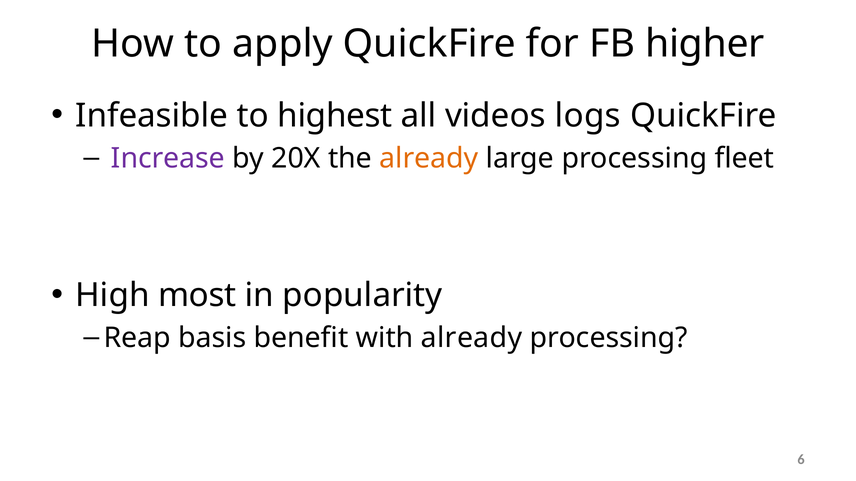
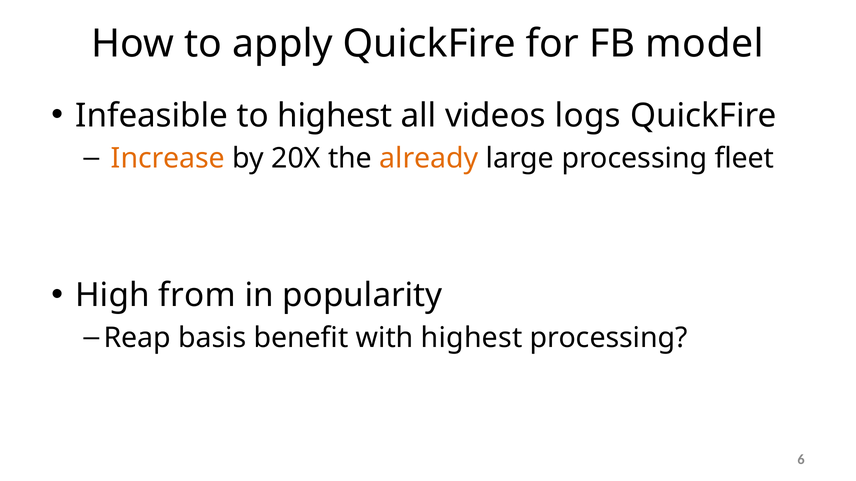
higher: higher -> model (704, 44)
Increase colour: purple -> orange (168, 158)
most: most -> from (197, 296)
with already: already -> highest (472, 338)
